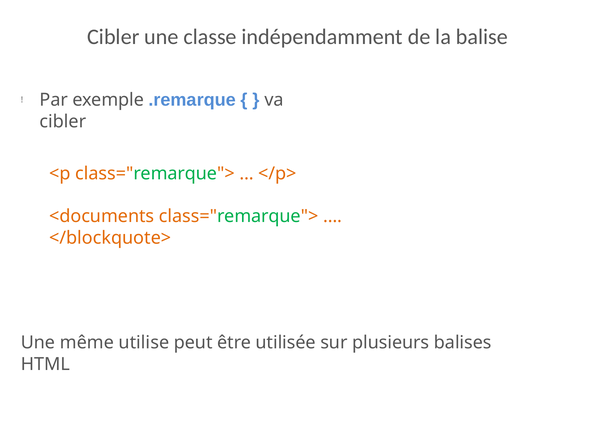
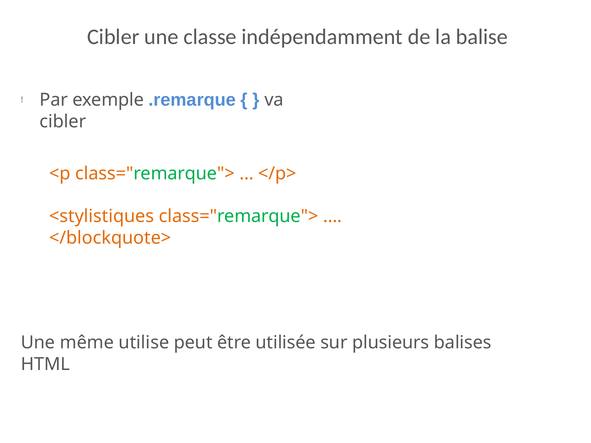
<documents: <documents -> <stylistiques (102, 216)
